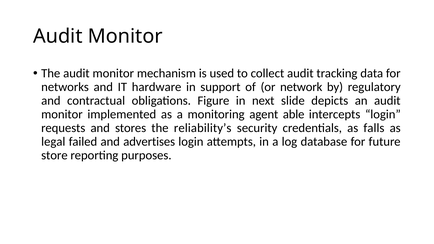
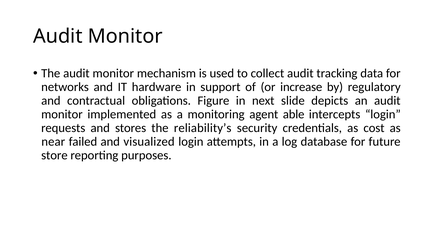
network: network -> increase (301, 87)
falls: falls -> cost (374, 128)
legal: legal -> near (53, 142)
advertises: advertises -> visualized (149, 142)
